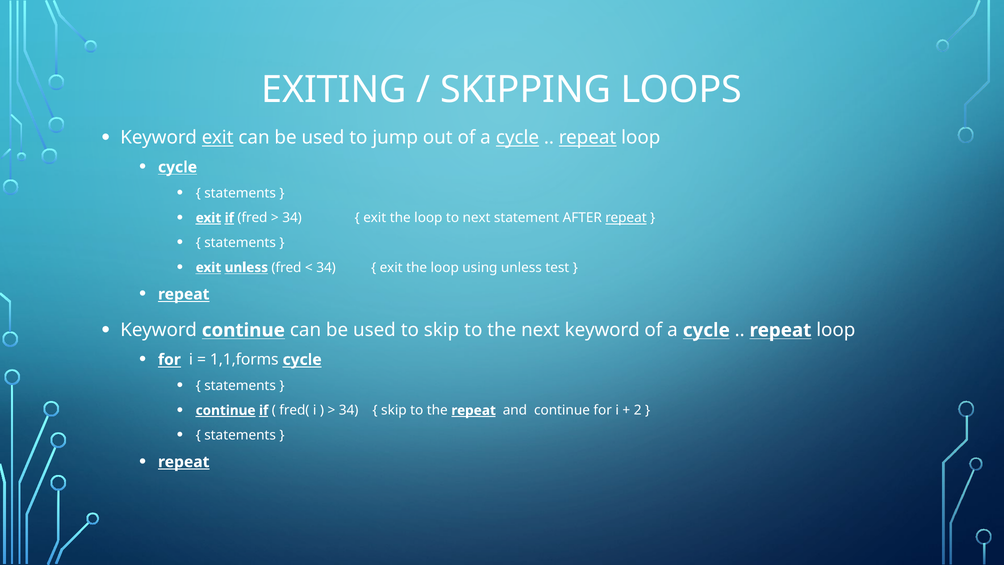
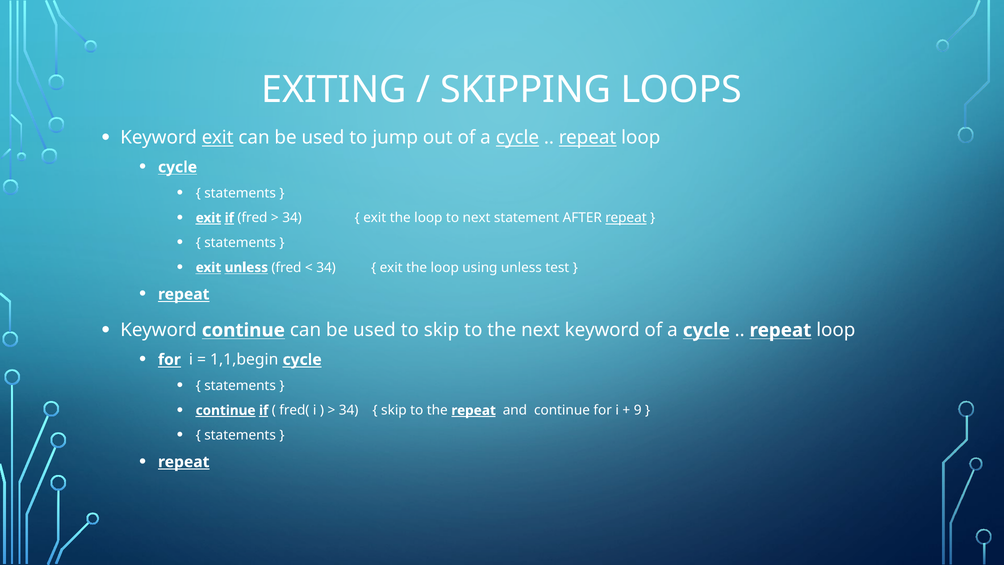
1,1,forms: 1,1,forms -> 1,1,begin (244, 360)
2: 2 -> 9 (638, 410)
